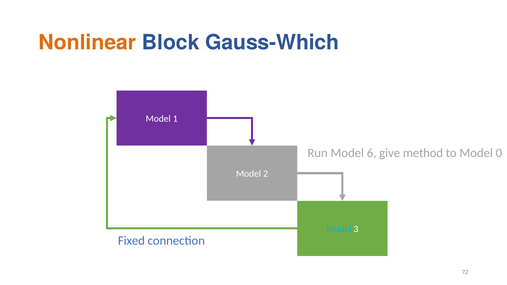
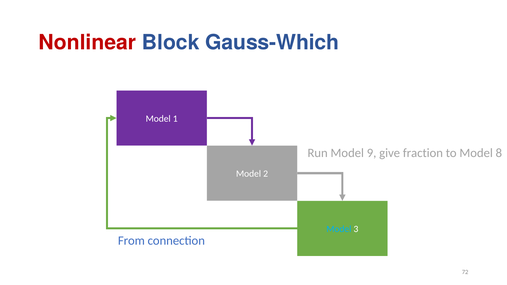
Nonlinear colour: orange -> red (87, 43)
6: 6 -> 9 (372, 153)
method: method -> fraction (423, 153)
0: 0 -> 8 (499, 153)
Fixed: Fixed -> From (131, 241)
